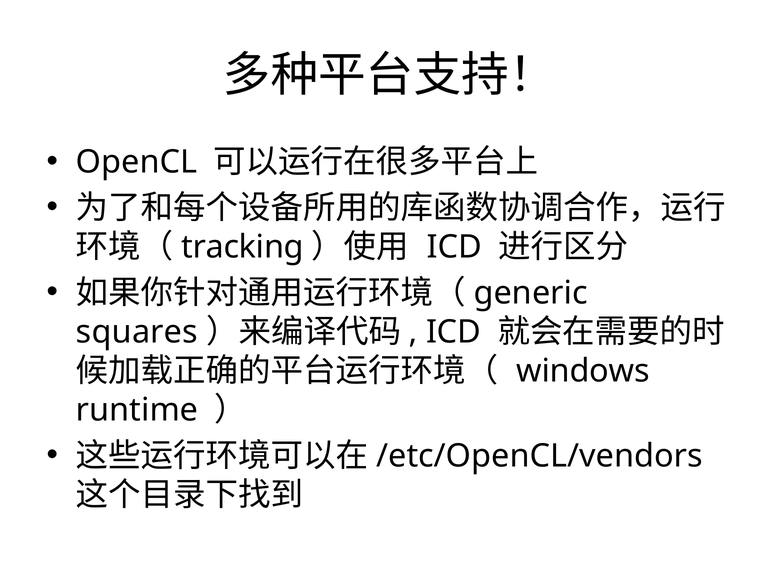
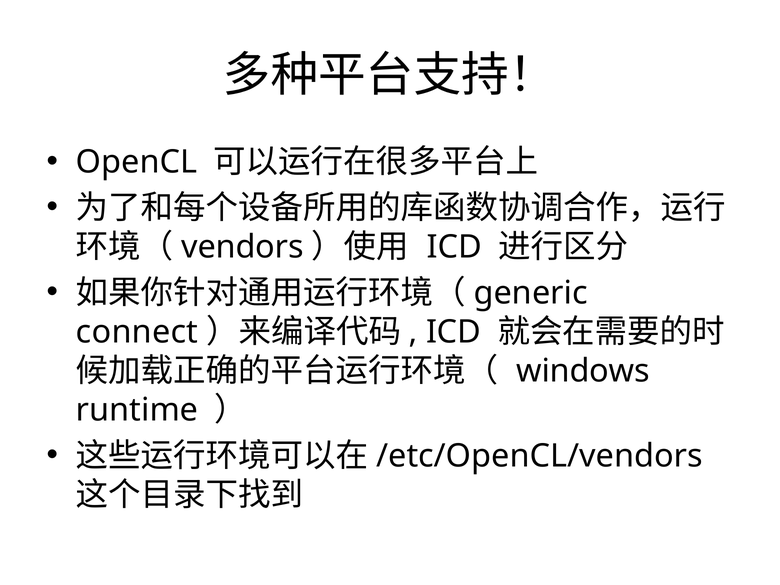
tracking: tracking -> vendors (242, 247)
squares: squares -> connect (137, 332)
